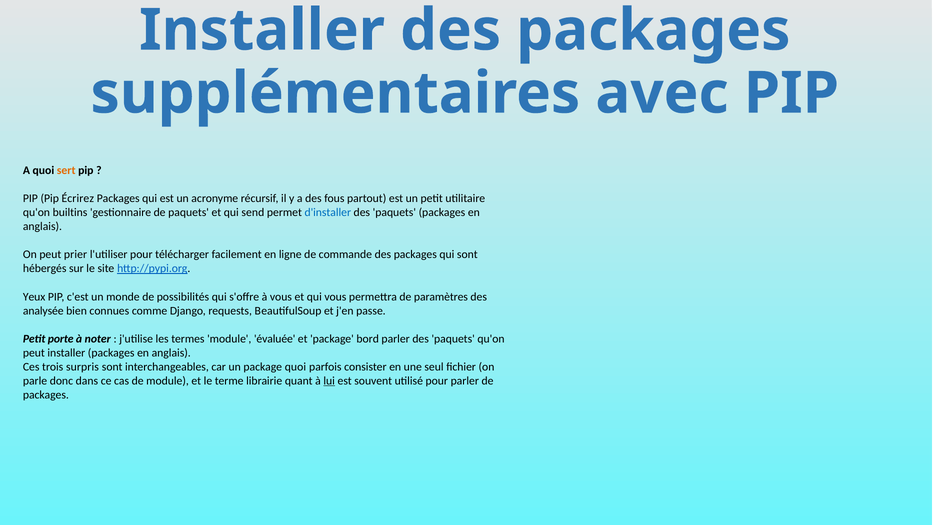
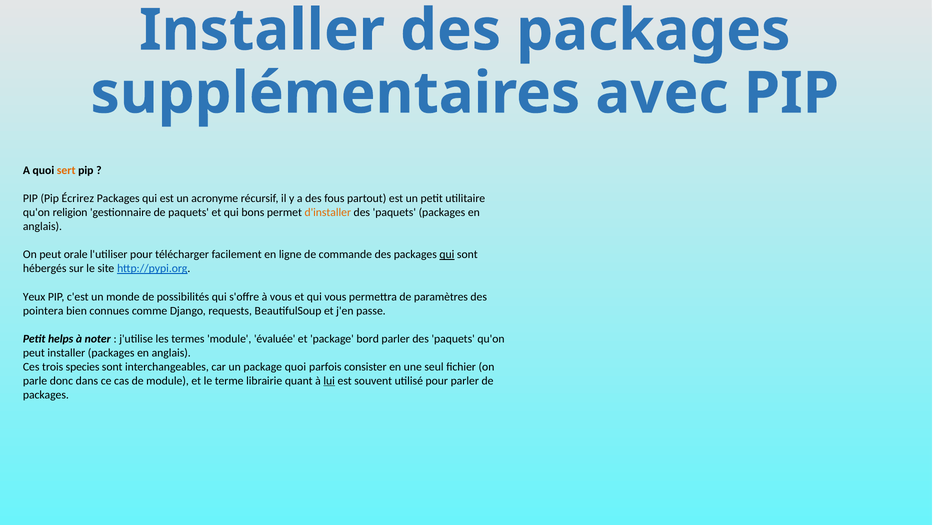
builtins: builtins -> religion (70, 213)
send: send -> bons (253, 213)
d'installer colour: blue -> orange (328, 213)
prier: prier -> orale (76, 255)
qui underline: none -> present (447, 255)
analysée: analysée -> pointera (43, 311)
porte: porte -> helps (61, 339)
surpris: surpris -> species (83, 367)
